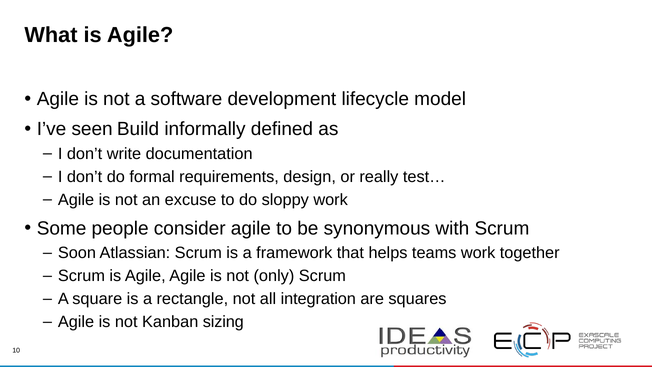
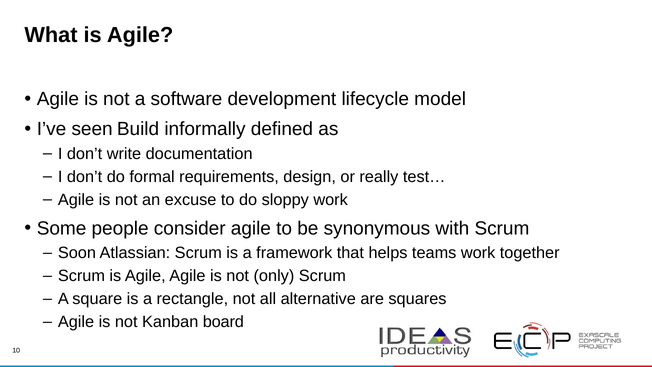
integration: integration -> alternative (318, 299)
sizing: sizing -> board (223, 322)
